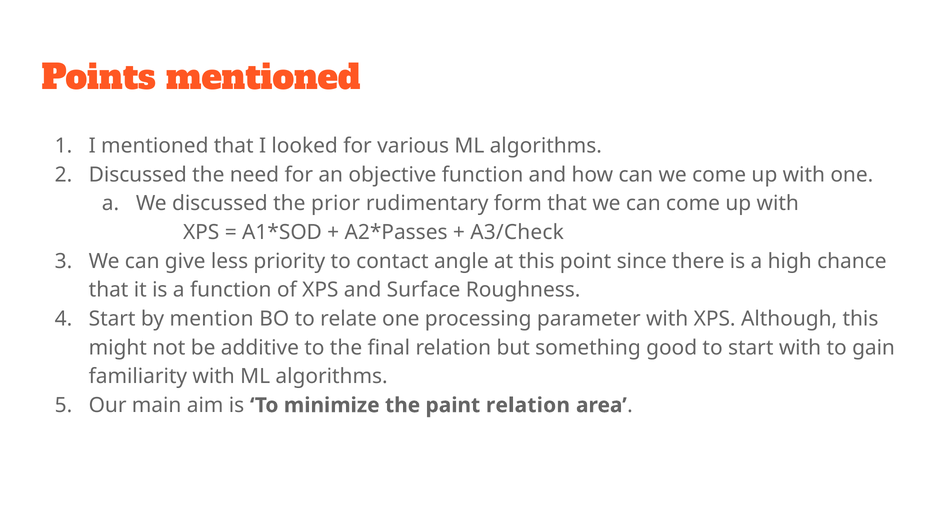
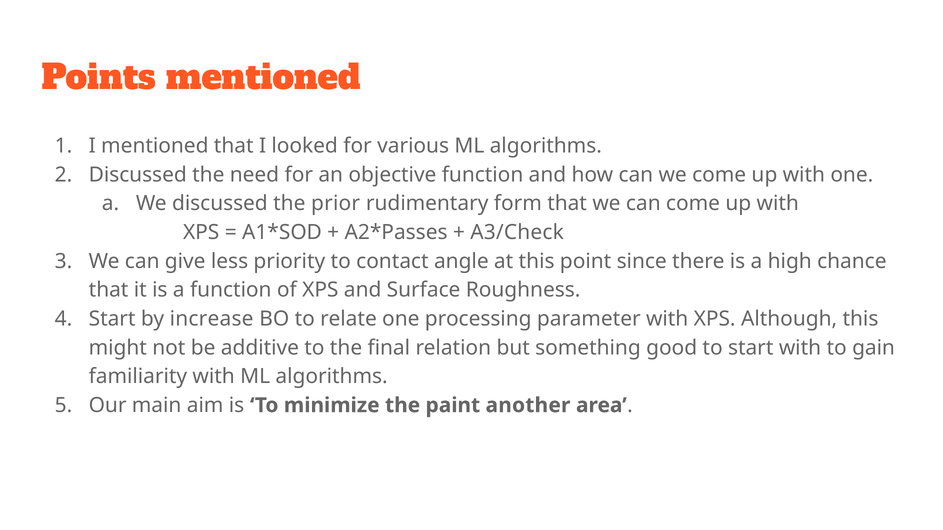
mention: mention -> increase (212, 319)
paint relation: relation -> another (528, 406)
